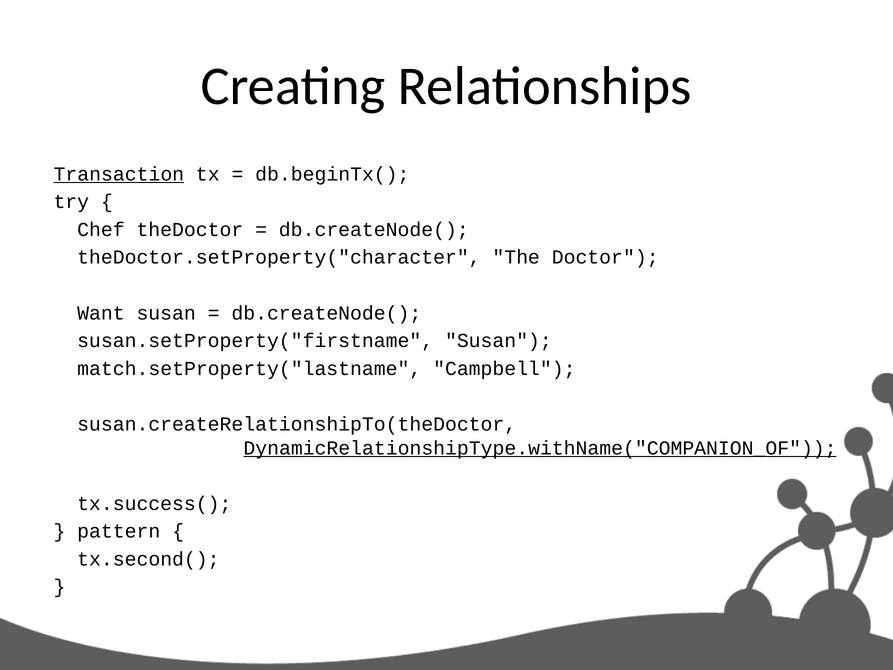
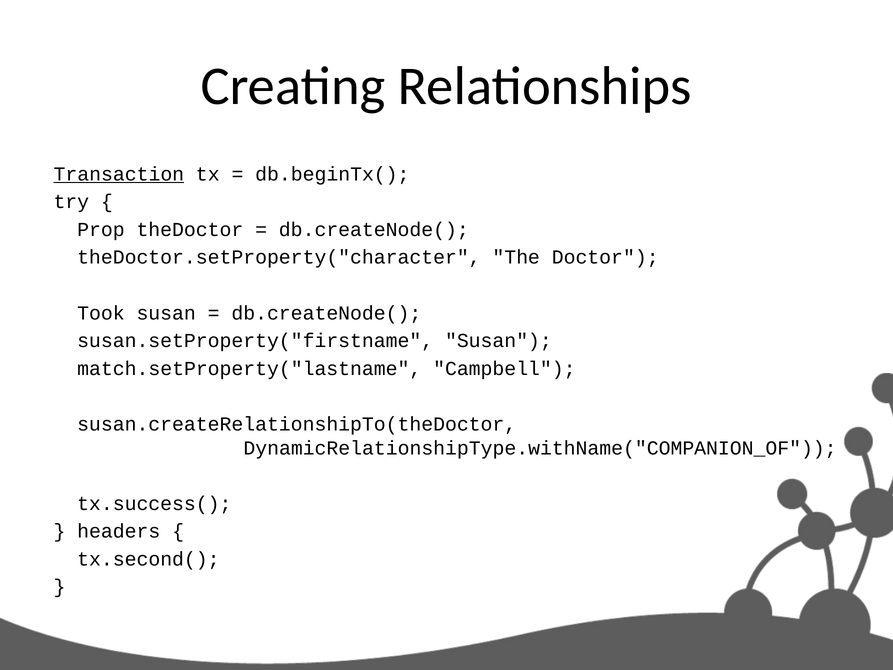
Chef: Chef -> Prop (101, 230)
Want: Want -> Took (101, 313)
DynamicRelationshipType.withName("COMPANION_OF underline: present -> none (540, 448)
pattern: pattern -> headers (119, 531)
